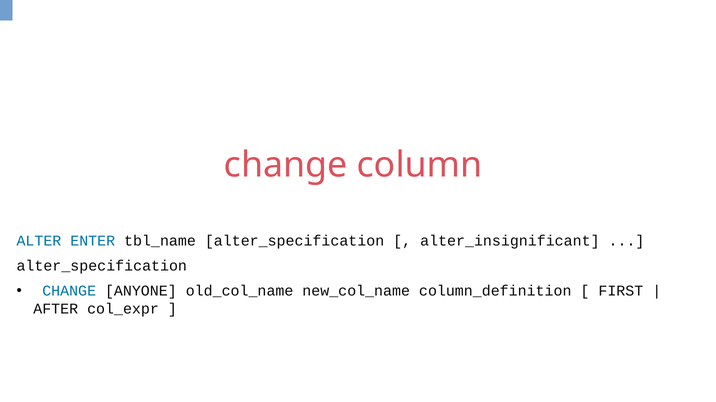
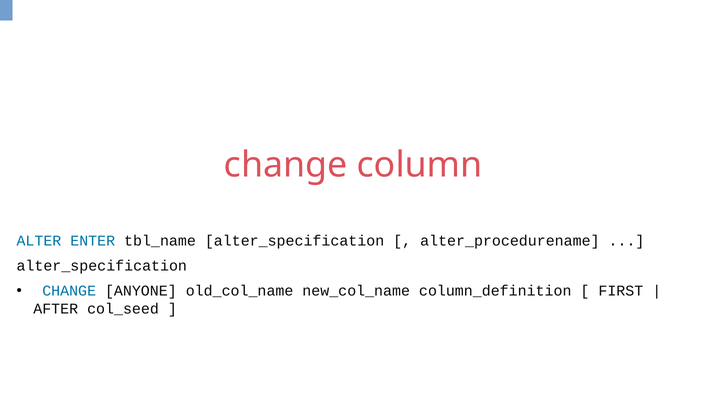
alter_insignificant: alter_insignificant -> alter_procedurename (510, 241)
col_expr: col_expr -> col_seed (123, 309)
